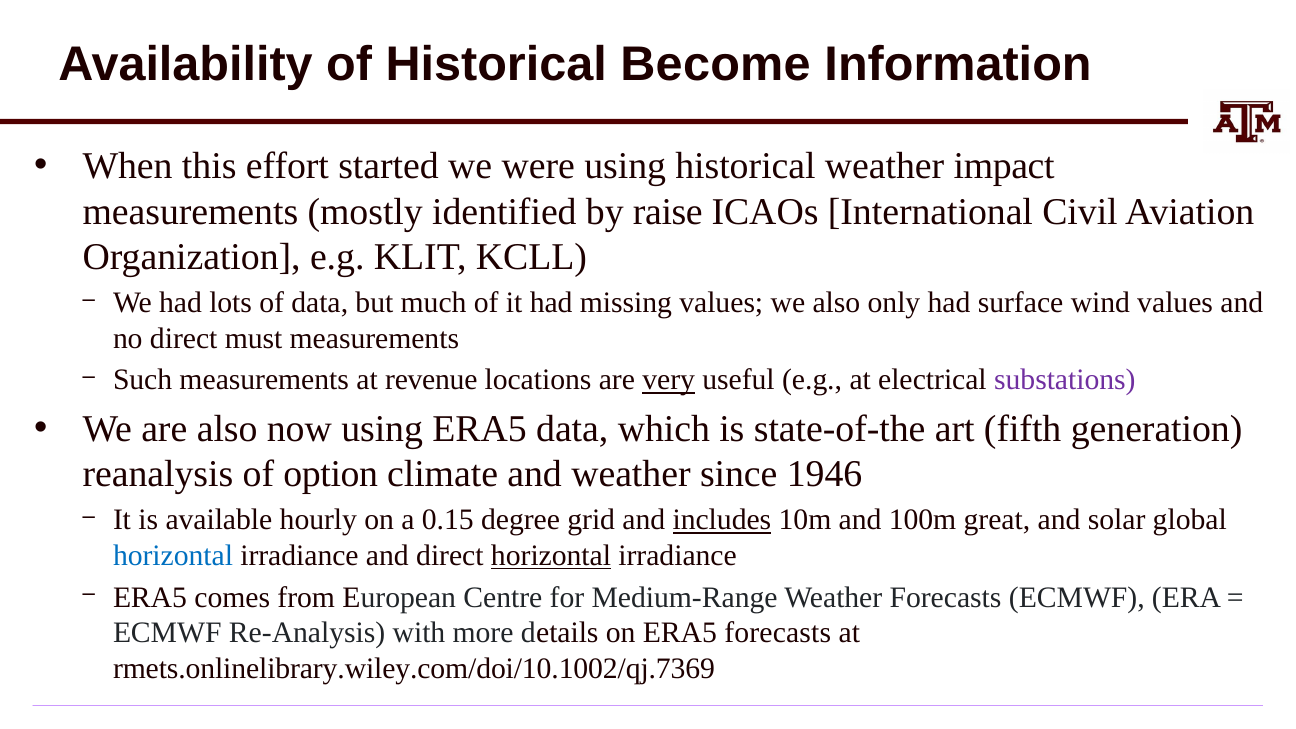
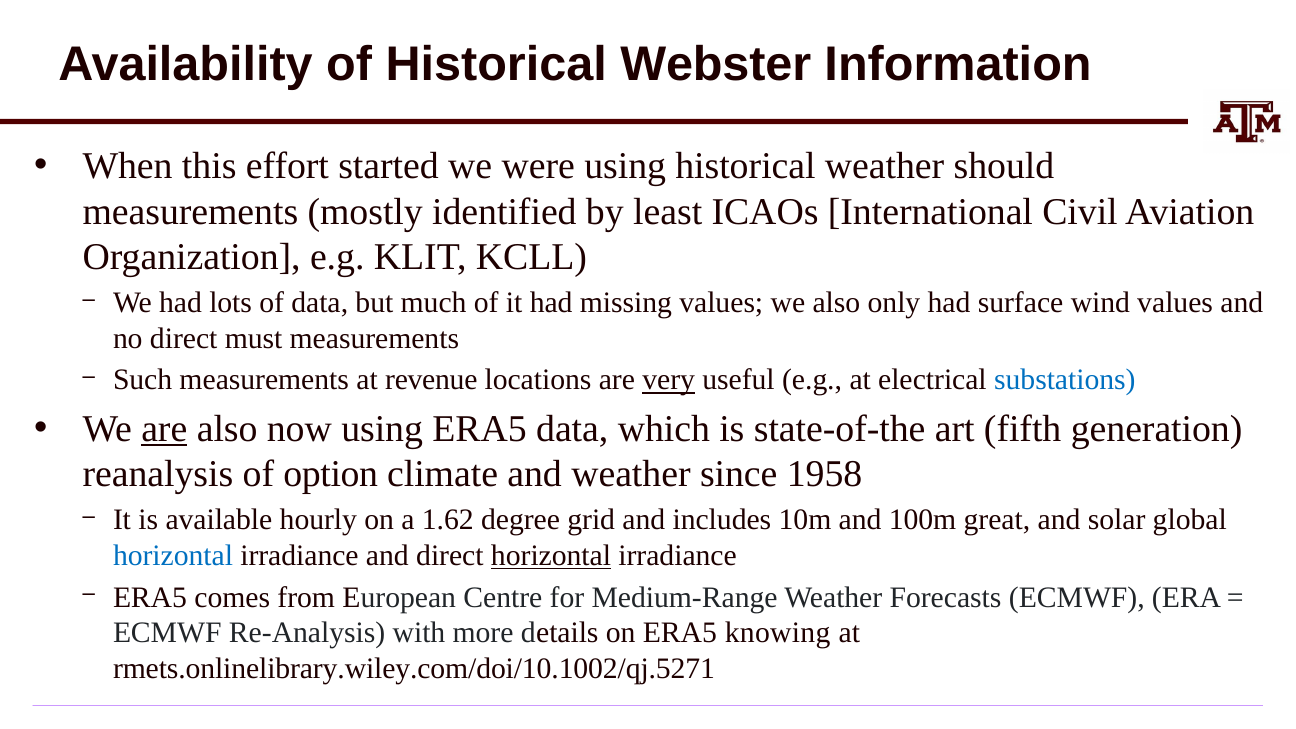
Become: Become -> Webster (716, 64)
impact: impact -> should (1004, 166)
raise: raise -> least (668, 212)
substations colour: purple -> blue (1065, 380)
are underline: none -> present (164, 429)
1946: 1946 -> 1958 (825, 474)
0.15: 0.15 -> 1.62 (448, 520)
includes underline: present -> none (722, 520)
ERA5 forecasts: forecasts -> knowing (778, 633)
rmets.onlinelibrary.wiley.com/doi/10.1002/qj.7369: rmets.onlinelibrary.wiley.com/doi/10.1002/qj.7369 -> rmets.onlinelibrary.wiley.com/doi/10.1002/qj.5271 (414, 668)
